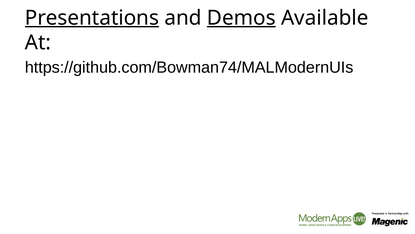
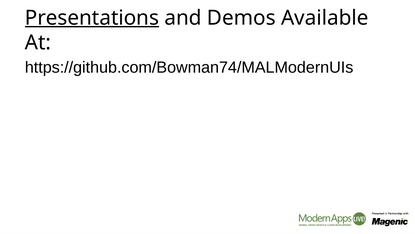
Demos underline: present -> none (241, 18)
